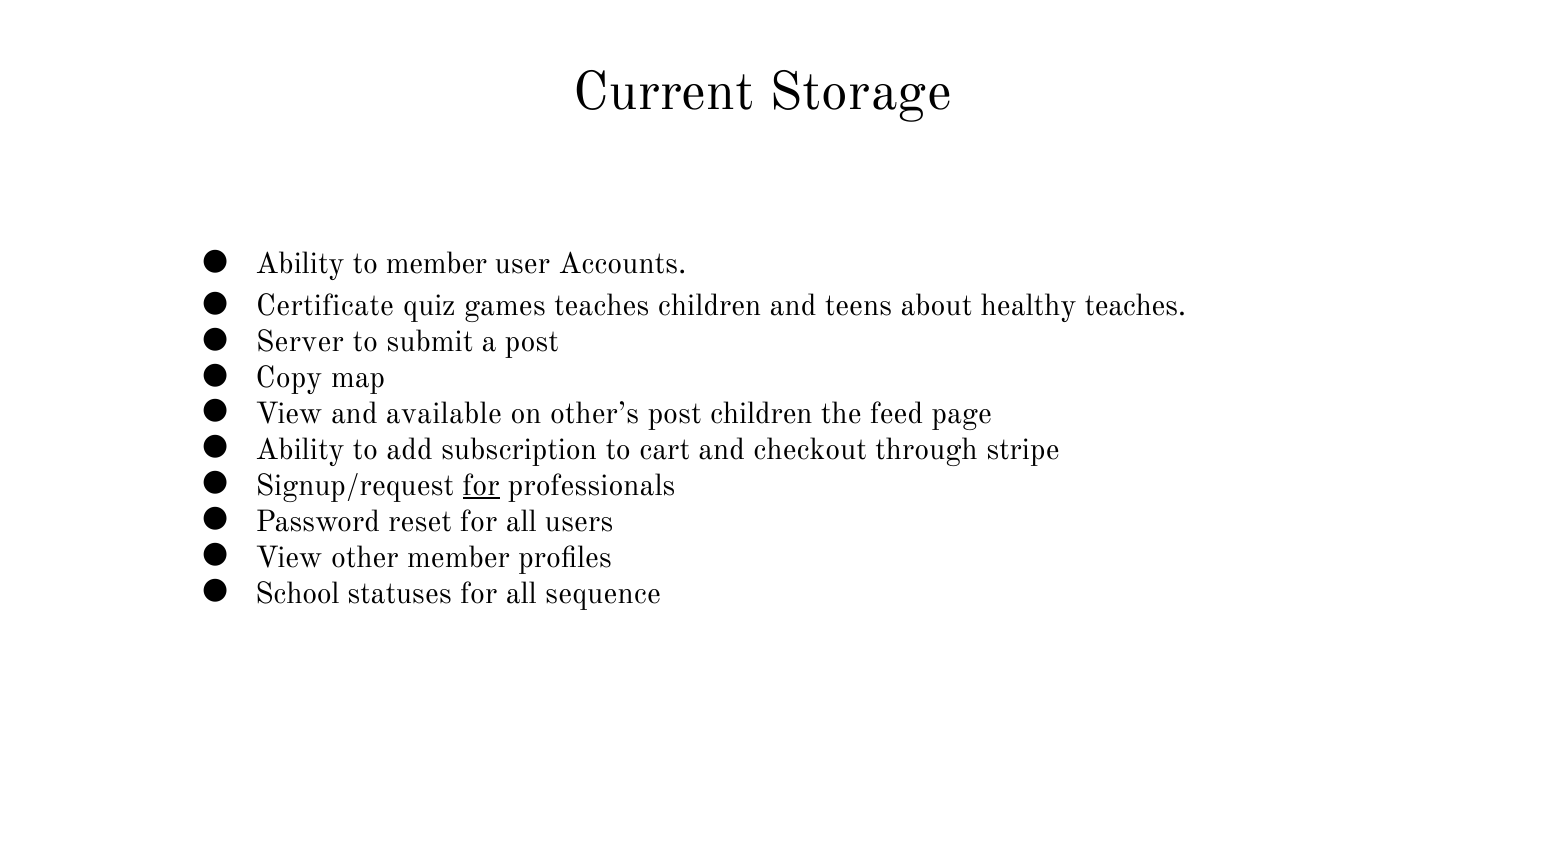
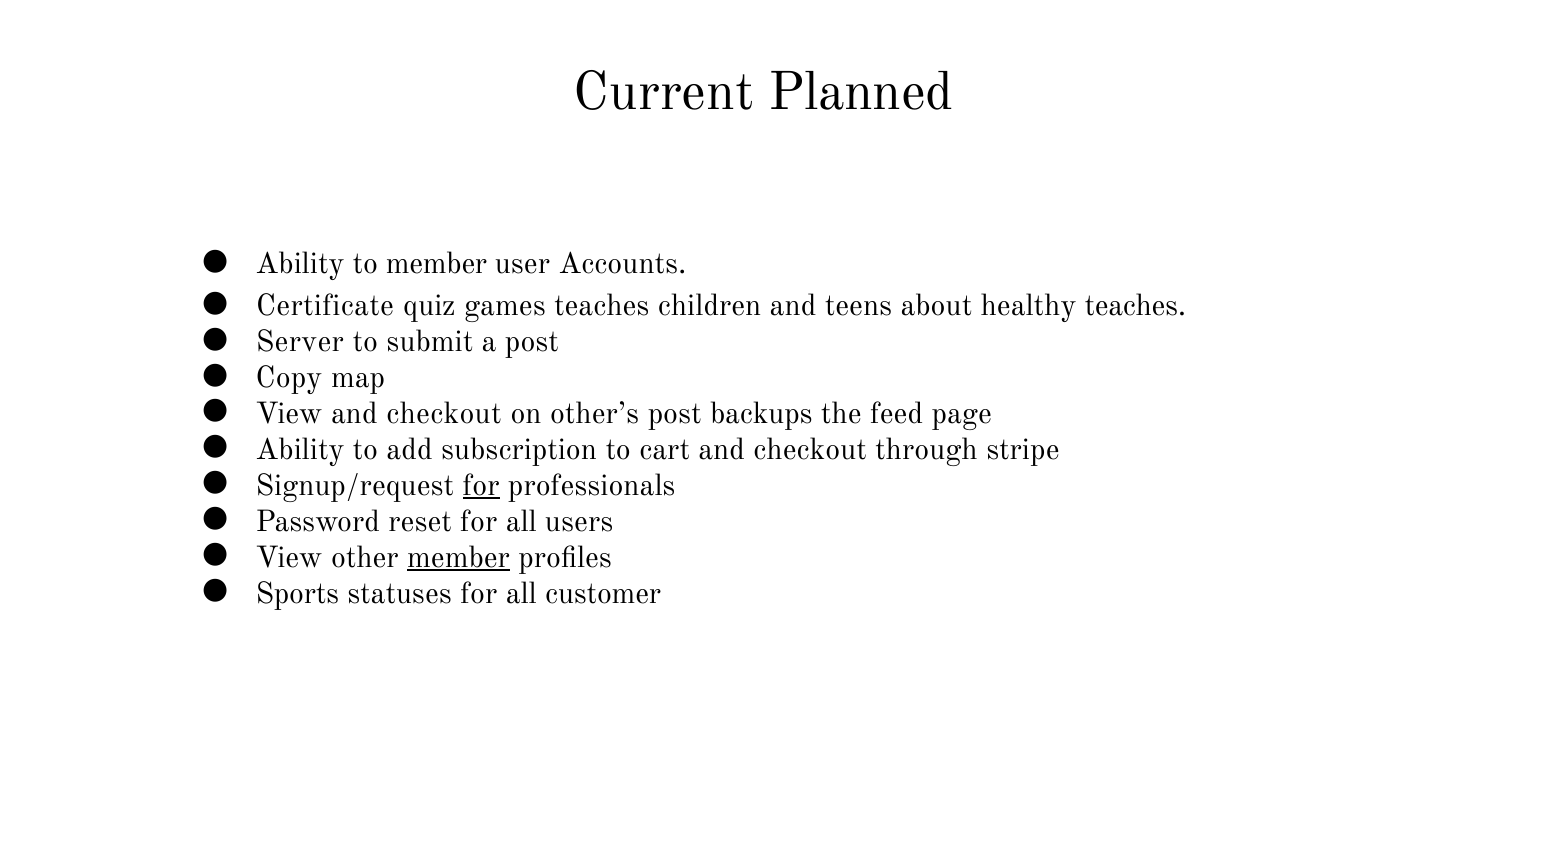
Storage: Storage -> Planned (861, 92)
View and available: available -> checkout (444, 413)
post children: children -> backups (761, 413)
member underline: none -> present (459, 557)
School: School -> Sports (297, 593)
sequence: sequence -> customer (603, 593)
